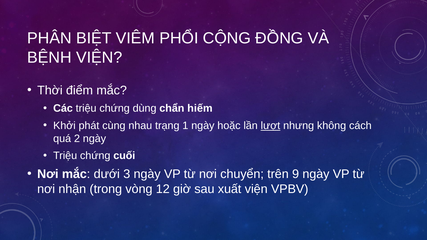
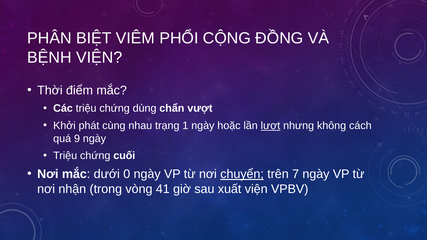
hiếm: hiếm -> vượt (200, 109)
2: 2 -> 9 (77, 139)
3: 3 -> 0 (127, 174)
chuyển underline: none -> present (242, 174)
9: 9 -> 7 (296, 174)
12: 12 -> 41 (163, 189)
